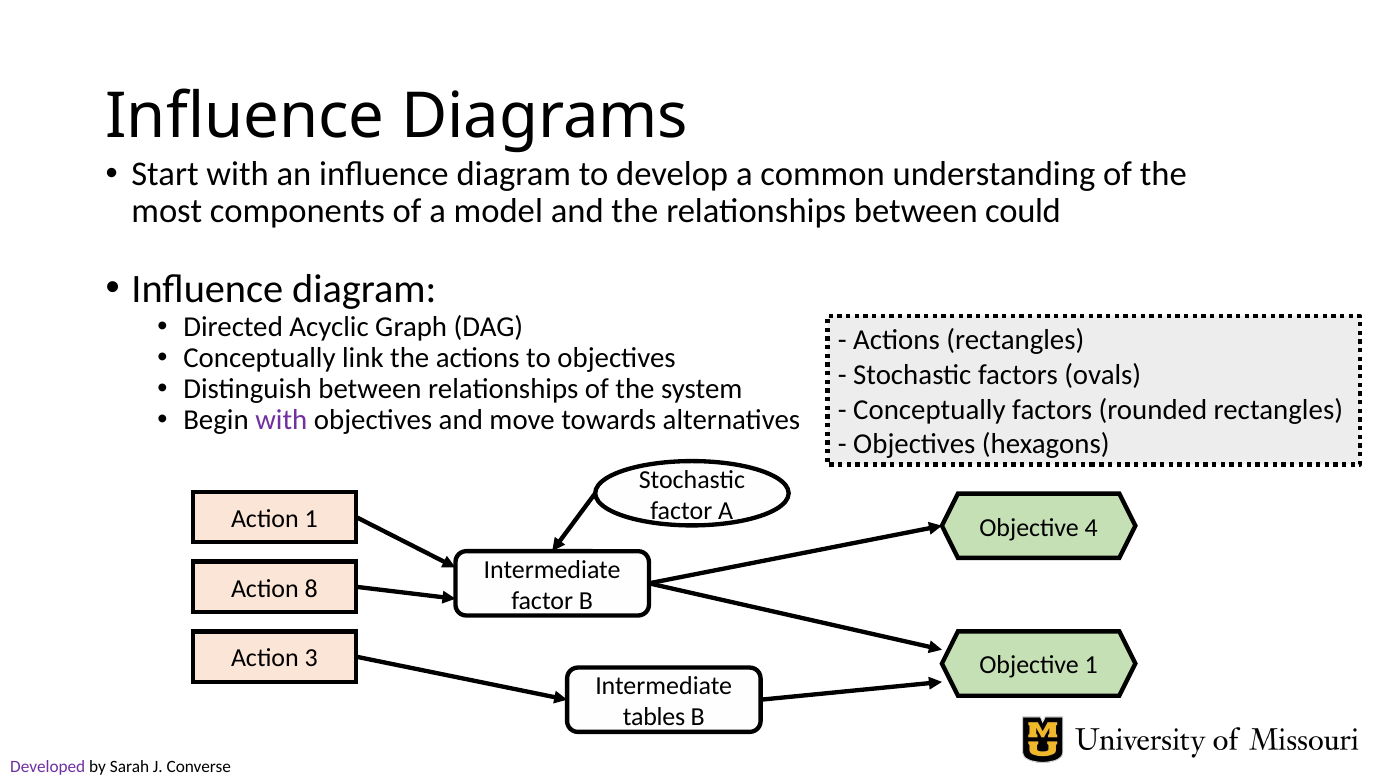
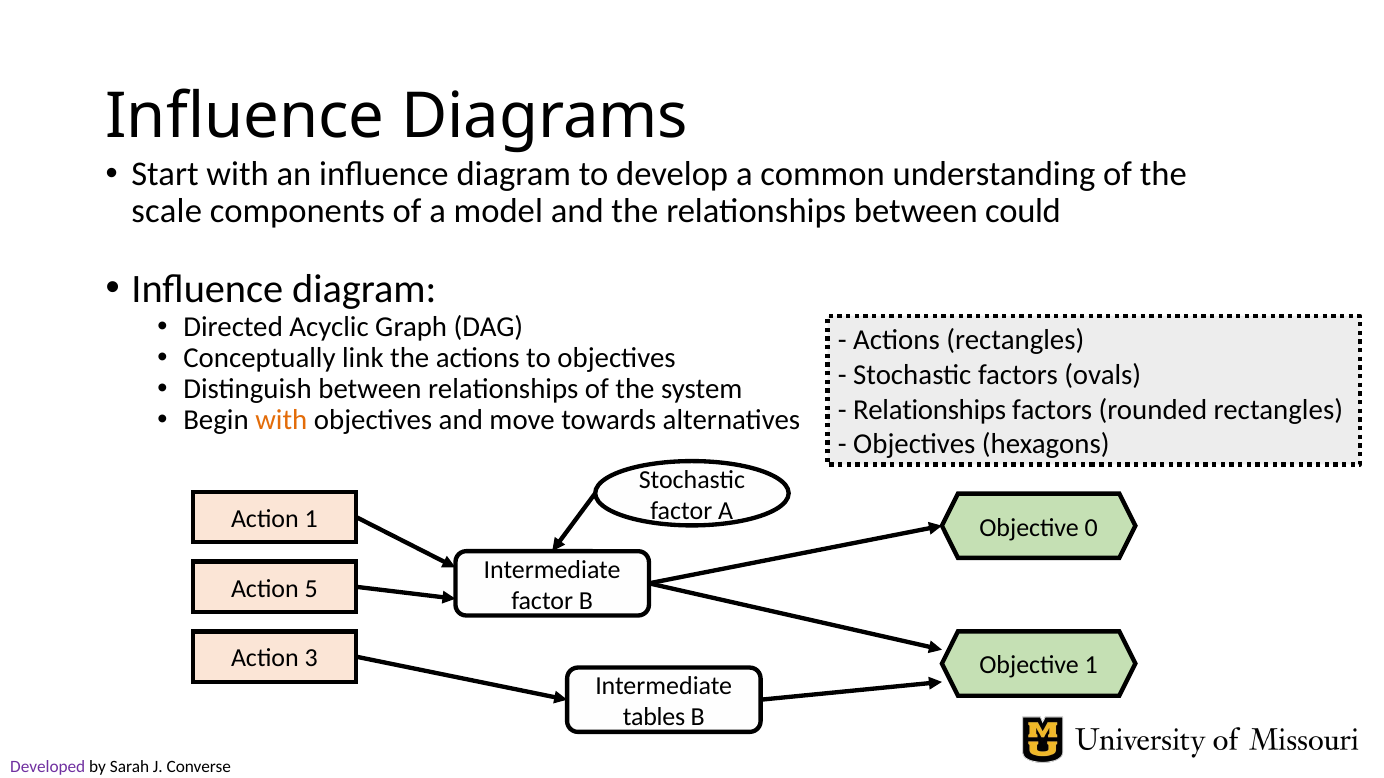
most: most -> scale (167, 212)
Conceptually: Conceptually -> Relationships (930, 410)
with colour: purple -> orange (281, 420)
4: 4 -> 0 (1091, 528)
8: 8 -> 5 (311, 589)
